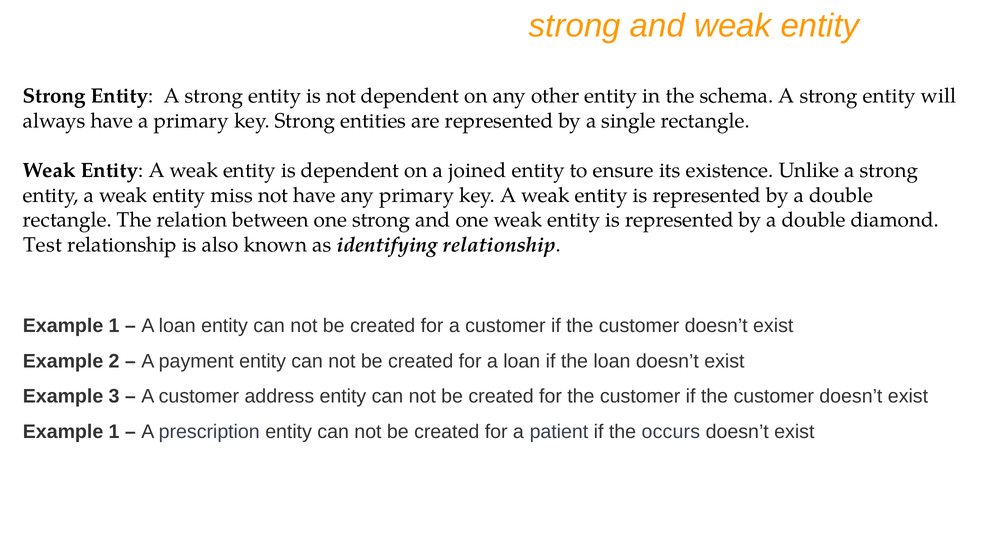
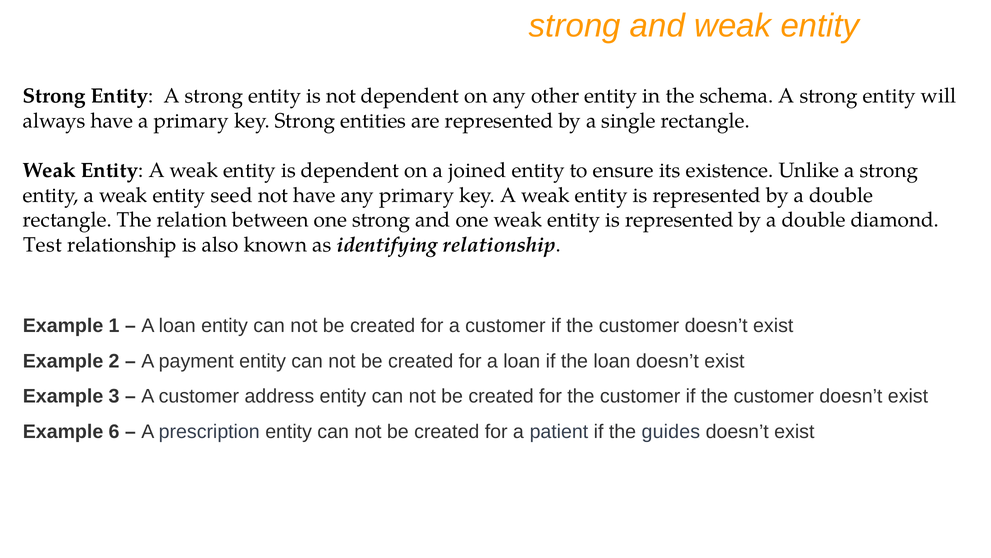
miss: miss -> seed (232, 195)
1: 1 -> 6 (114, 431)
occurs: occurs -> guides (671, 431)
